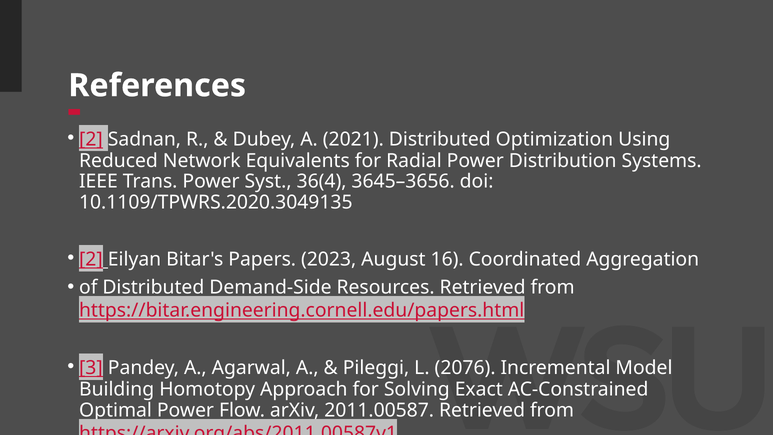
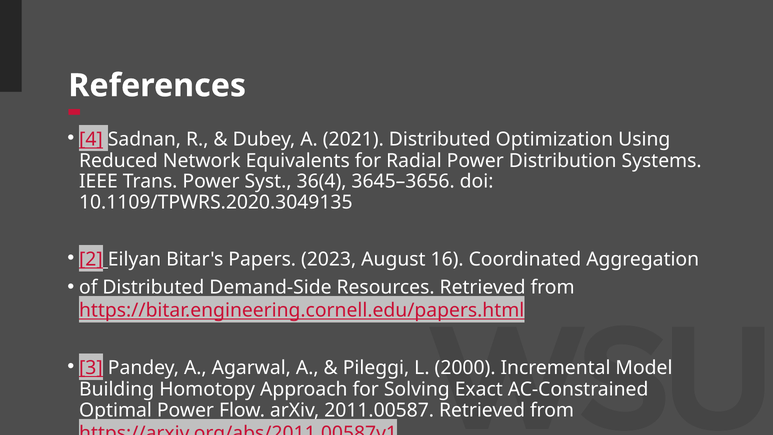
2: 2 -> 4 (91, 139)
2076: 2076 -> 2000 (465, 368)
